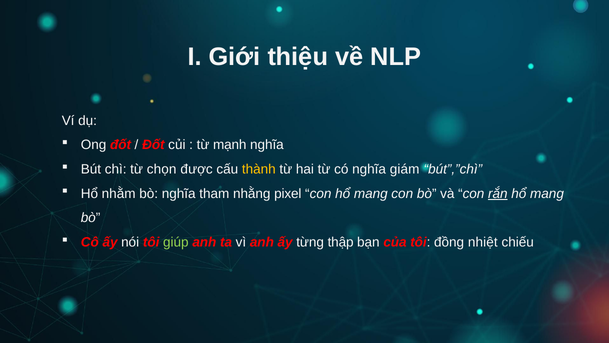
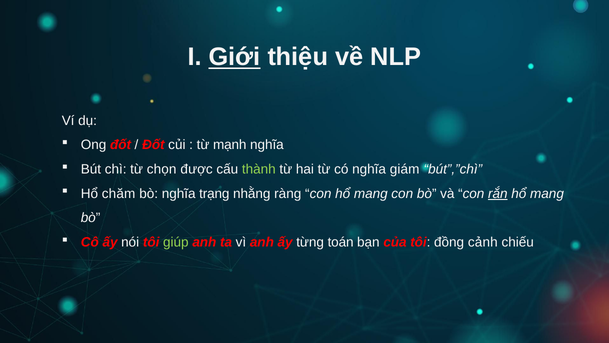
Giới underline: none -> present (235, 57)
thành colour: yellow -> light green (259, 169)
nhằm: nhằm -> chăm (119, 193)
tham: tham -> trạng (214, 193)
pixel: pixel -> ràng (288, 193)
thập: thập -> toán (341, 242)
nhiệt: nhiệt -> cảnh (483, 242)
